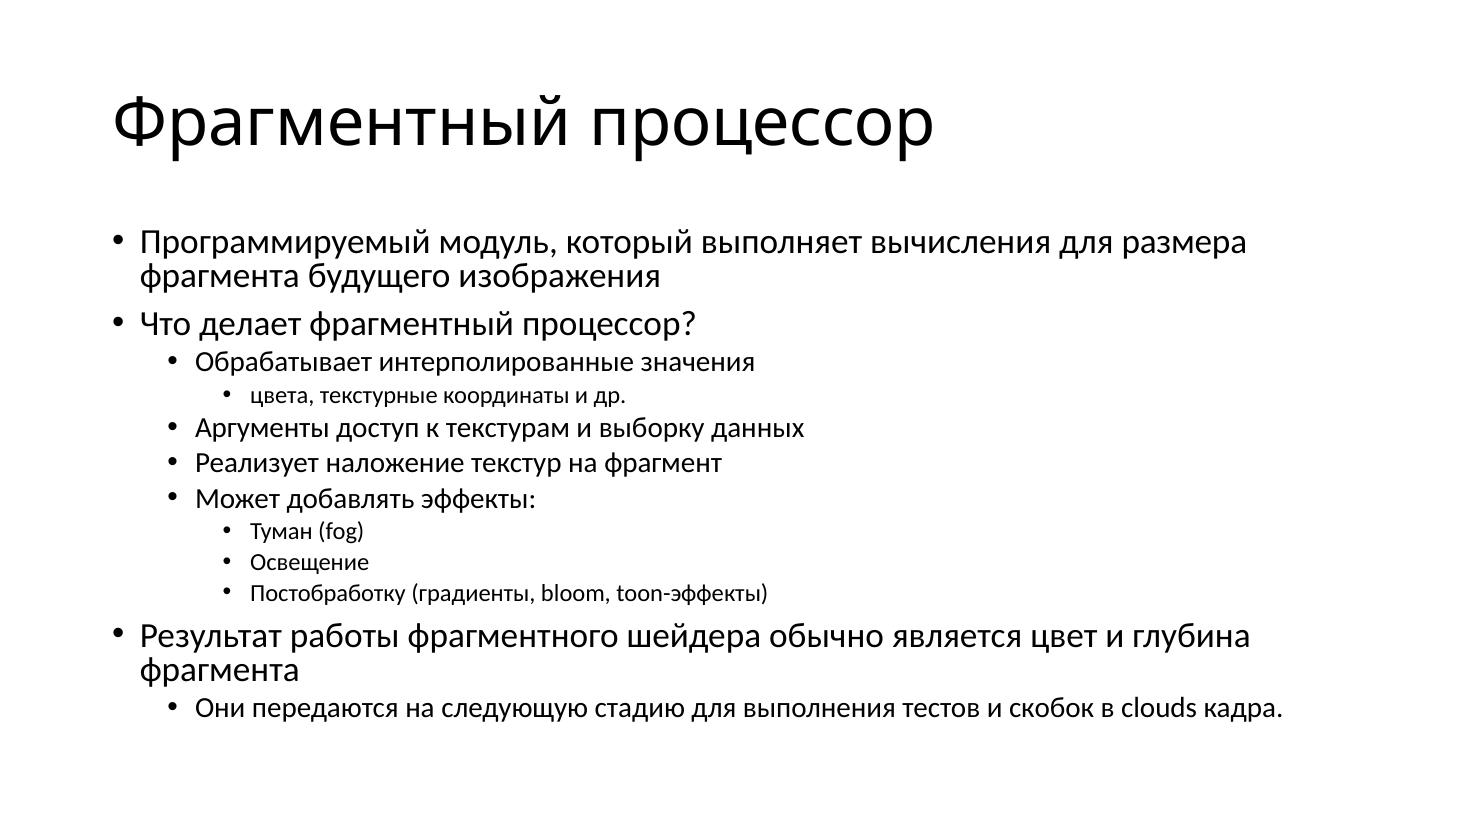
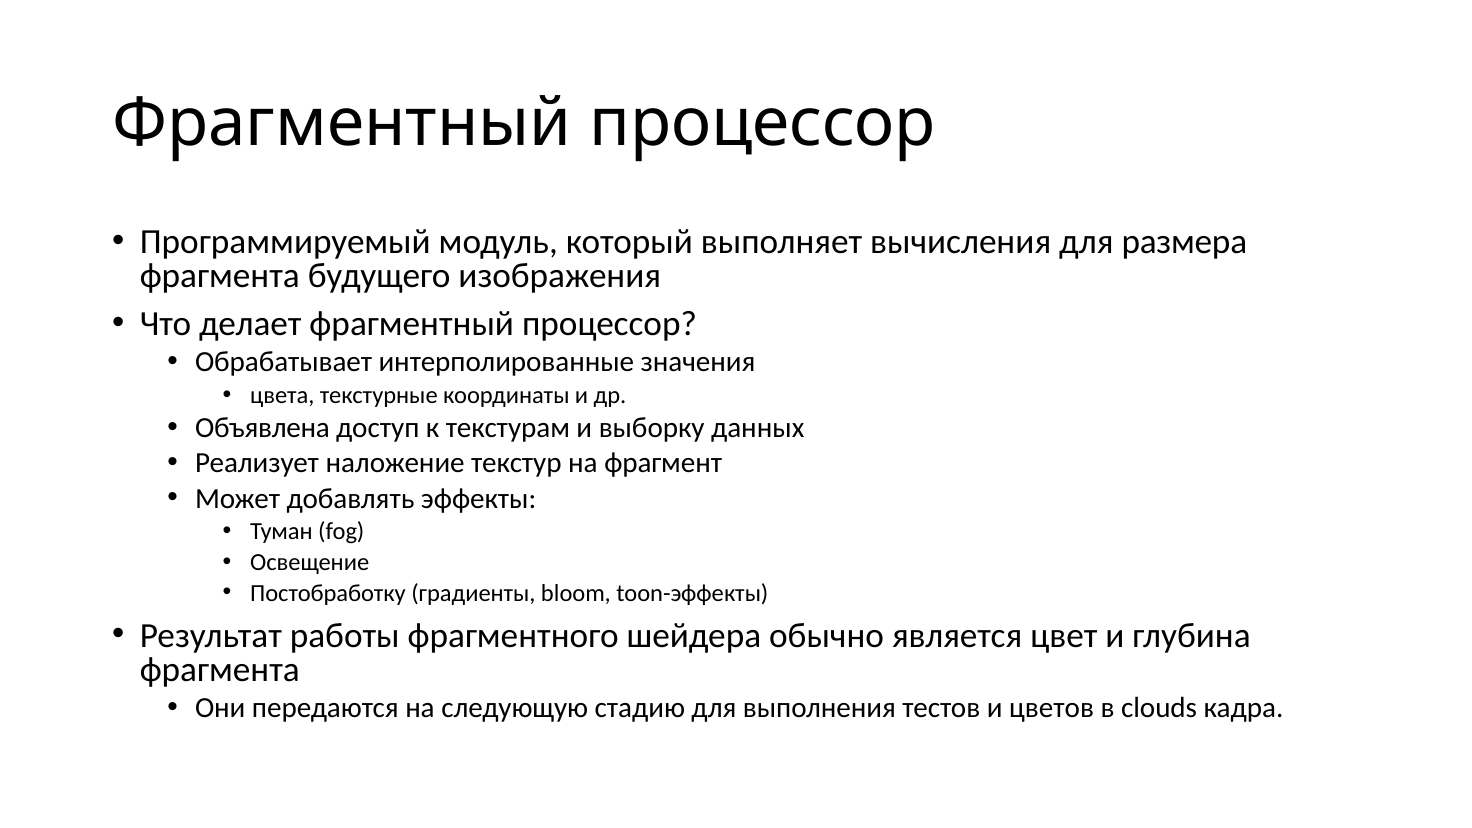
Аргументы: Аргументы -> Объявлена (262, 428)
скобок: скобок -> цветов (1051, 708)
